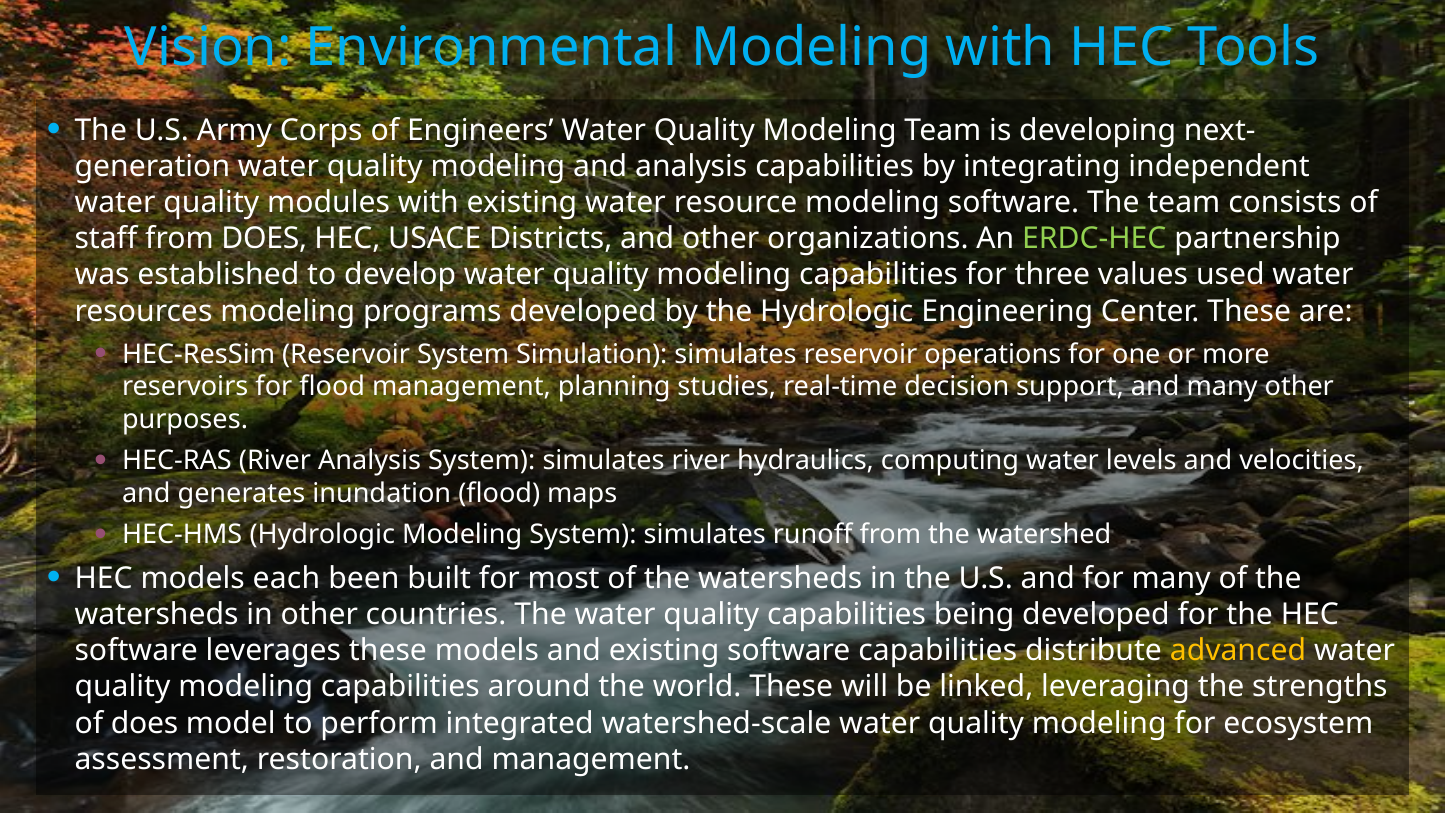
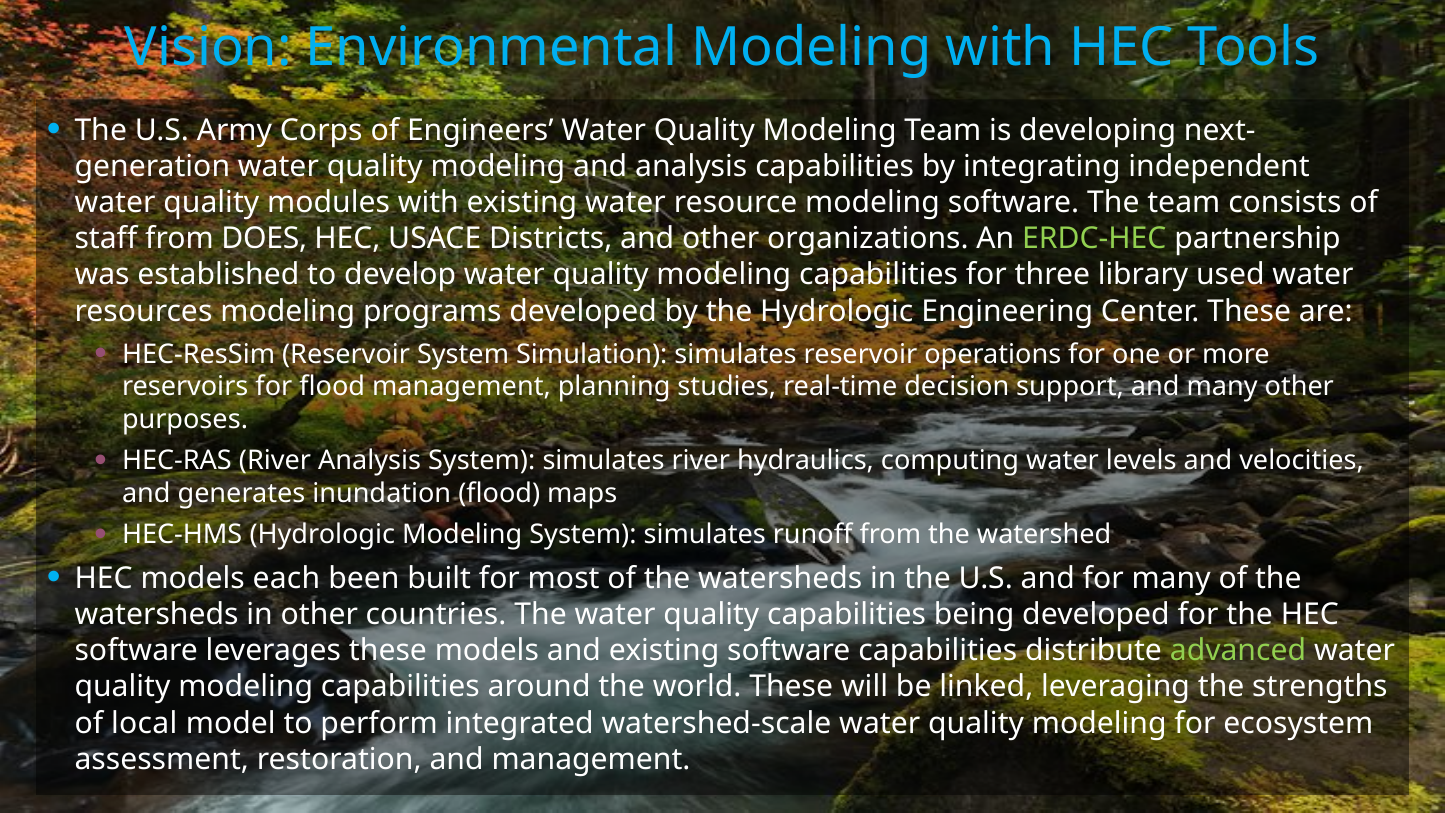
values: values -> library (1143, 275)
advanced colour: yellow -> light green (1238, 651)
of does: does -> local (144, 723)
